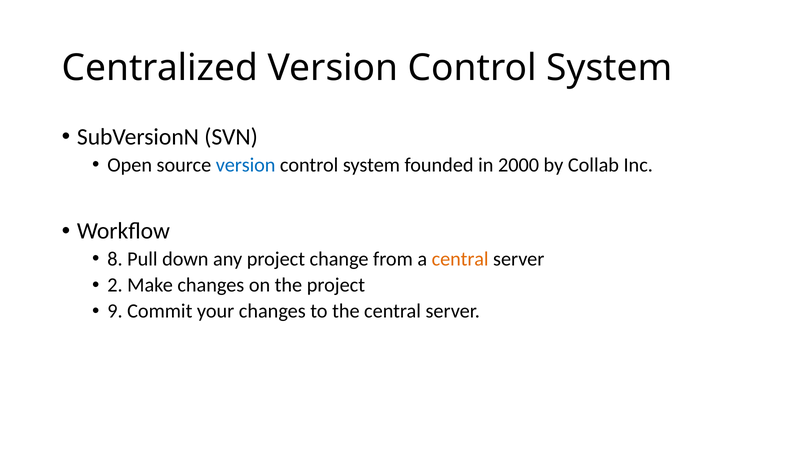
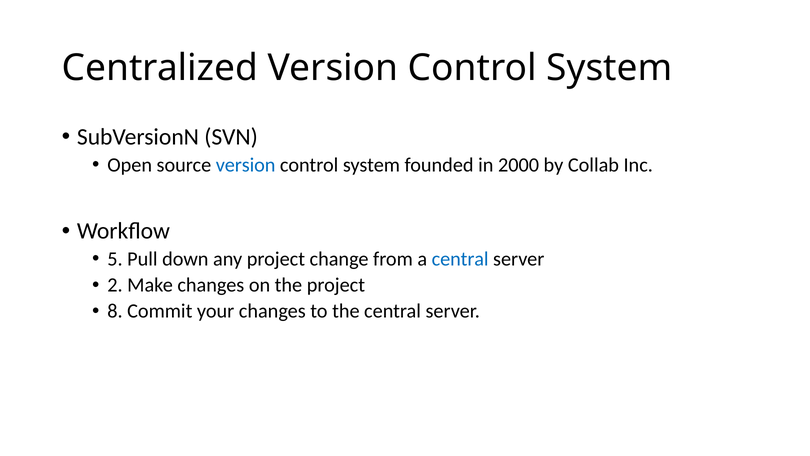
8: 8 -> 5 (115, 259)
central colour: orange -> blue (460, 259)
9: 9 -> 8 (115, 311)
